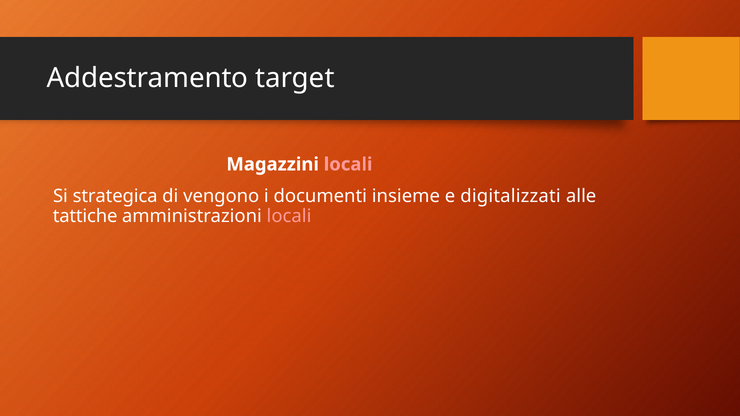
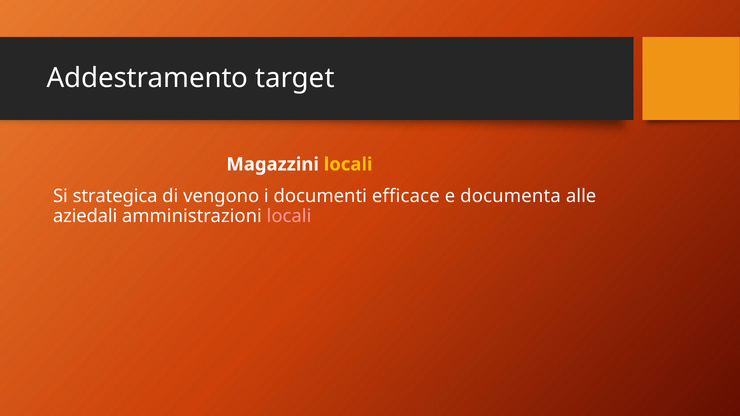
locali colour: pink -> yellow (348, 164)
insieme: insieme -> efficace (406, 196)
digitalizzati: digitalizzati -> documenta (511, 196)
tattiche: tattiche -> aziedali (85, 216)
